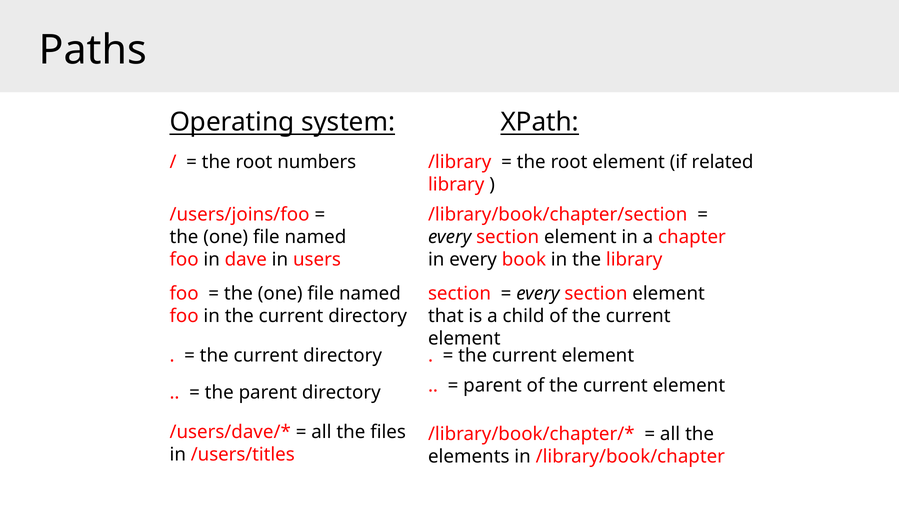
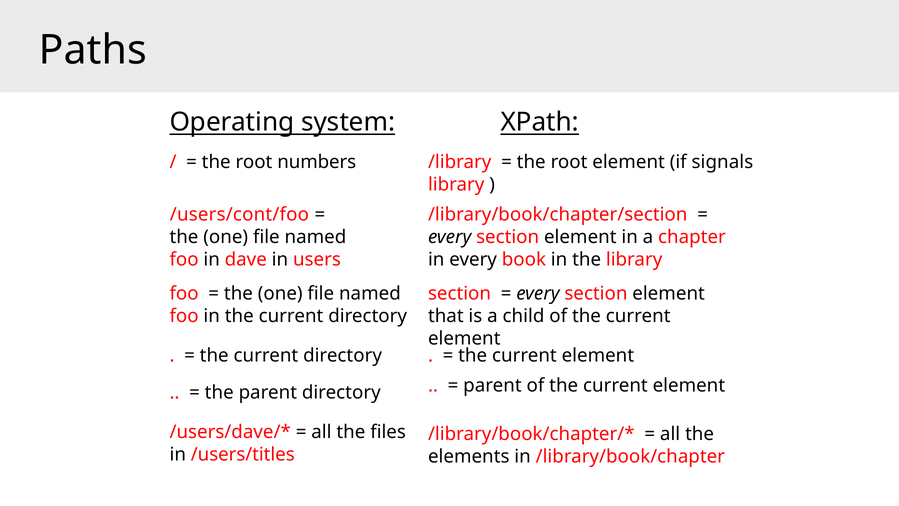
related: related -> signals (722, 162)
/users/joins/foo: /users/joins/foo -> /users/cont/foo (239, 215)
